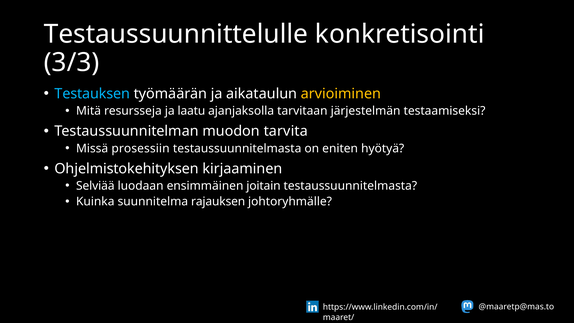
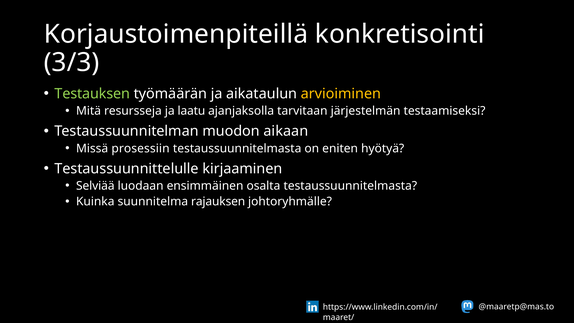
Testaussuunnittelulle: Testaussuunnittelulle -> Korjaustoimenpiteillä (176, 34)
Testauksen colour: light blue -> light green (92, 94)
tarvita: tarvita -> aikaan (286, 131)
Ohjelmistokehityksen: Ohjelmistokehityksen -> Testaussuunnittelulle (127, 169)
joitain: joitain -> osalta (263, 186)
